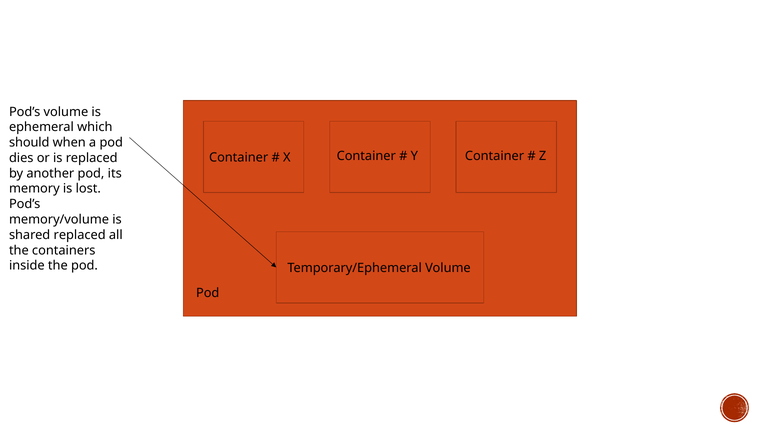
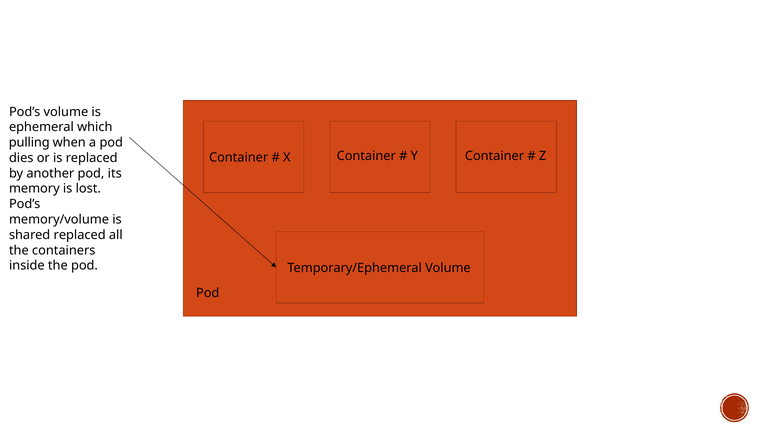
should: should -> pulling (29, 143)
